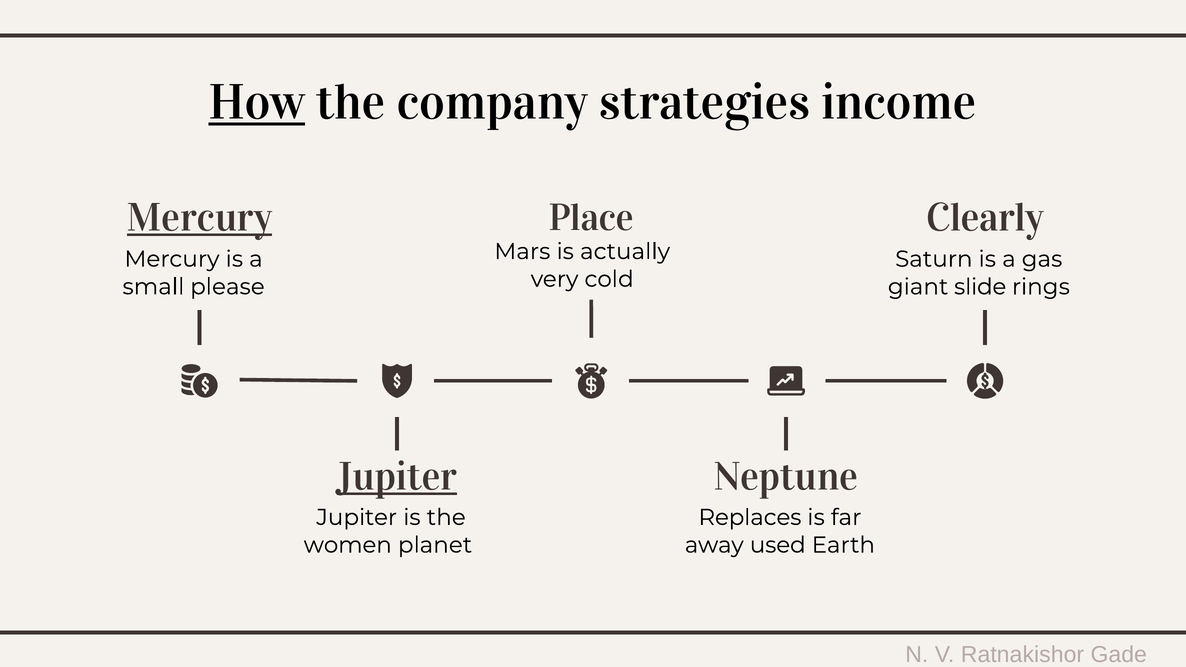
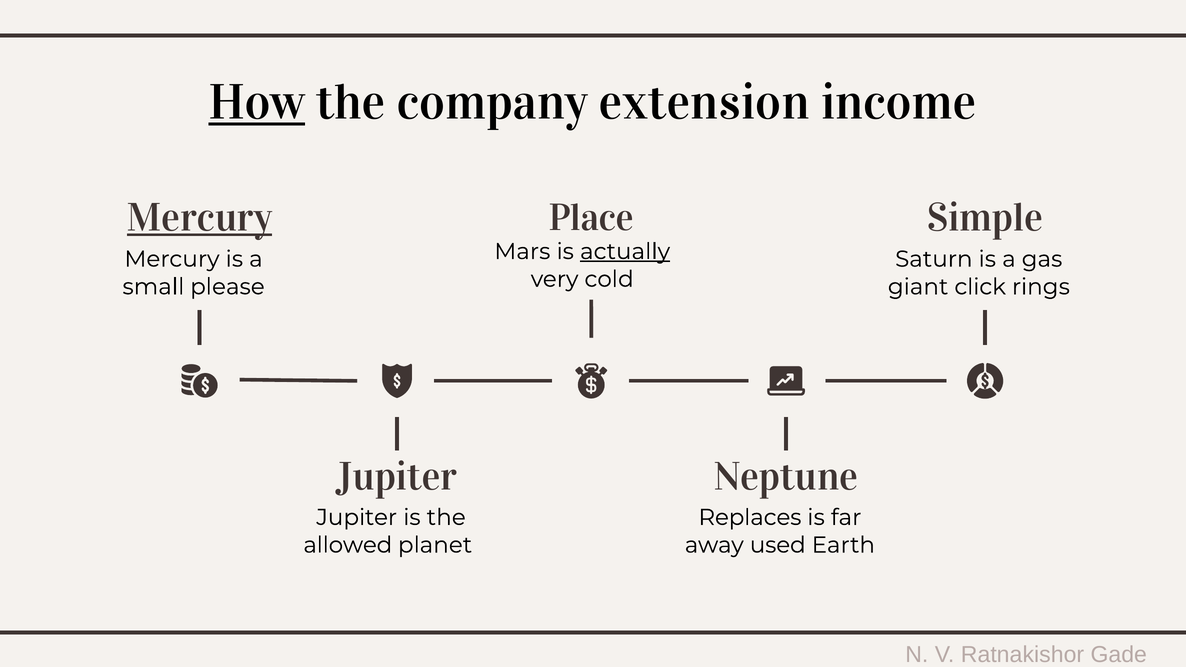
strategies: strategies -> extension (704, 103)
Clearly: Clearly -> Simple (985, 218)
actually underline: none -> present (625, 252)
slide: slide -> click (980, 287)
Jupiter underline: present -> none (397, 477)
women: women -> allowed (348, 545)
